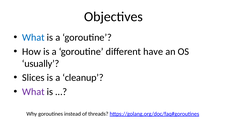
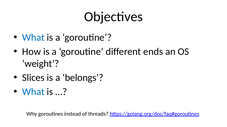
have: have -> ends (153, 52)
usually: usually -> weight (41, 64)
cleanup: cleanup -> belongs (83, 78)
What colour: purple -> blue (33, 92)
